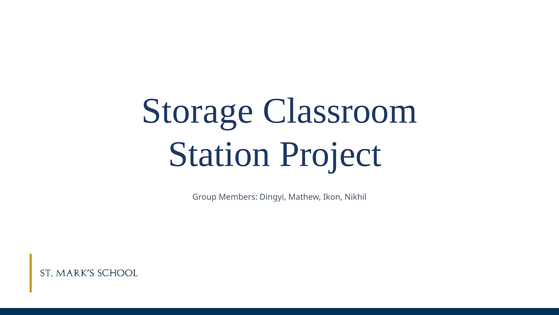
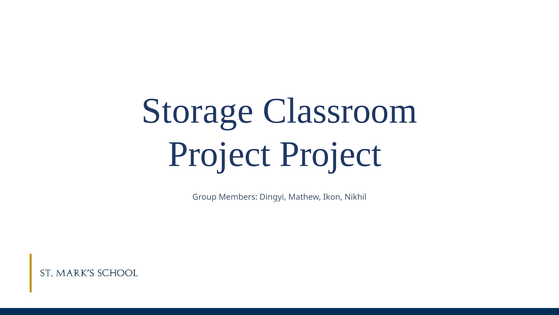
Station: Station -> Project (219, 154)
